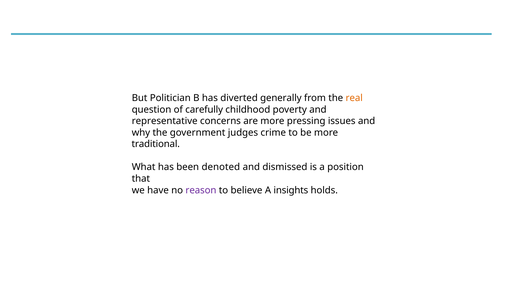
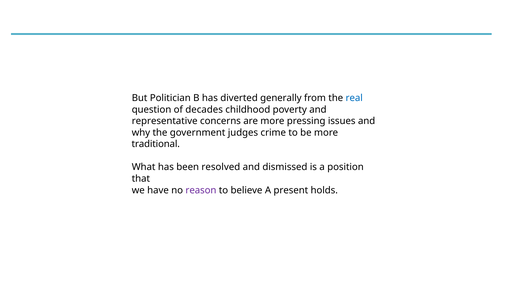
real colour: orange -> blue (354, 98)
carefully: carefully -> decades (204, 110)
denoted: denoted -> resolved (221, 167)
insights: insights -> present (291, 190)
